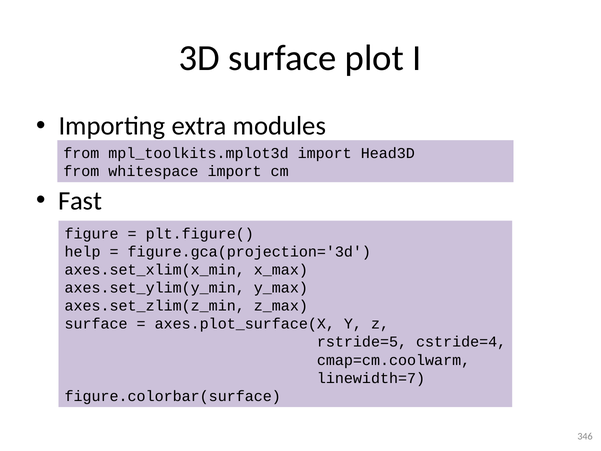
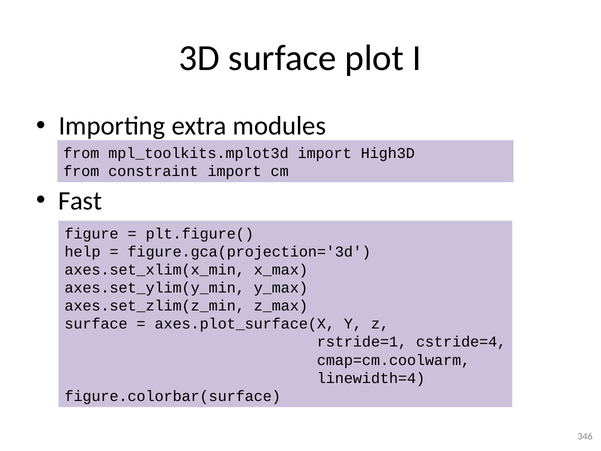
Head3D: Head3D -> High3D (388, 153)
whitespace: whitespace -> constraint (153, 171)
rstride=5: rstride=5 -> rstride=1 (362, 342)
linewidth=7: linewidth=7 -> linewidth=4 (371, 378)
